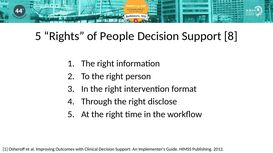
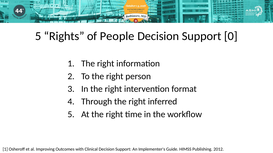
8: 8 -> 0 (231, 36)
disclose: disclose -> inferred (162, 102)
